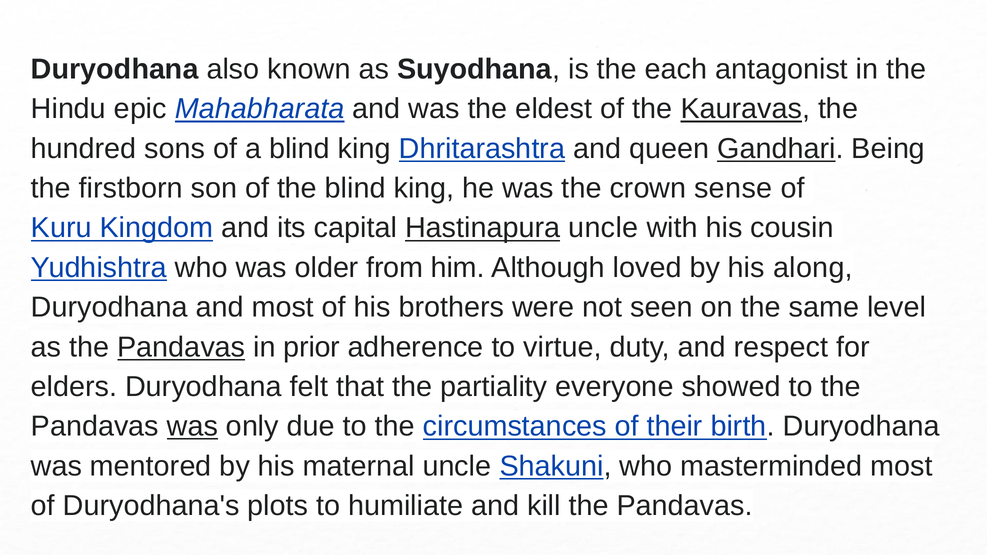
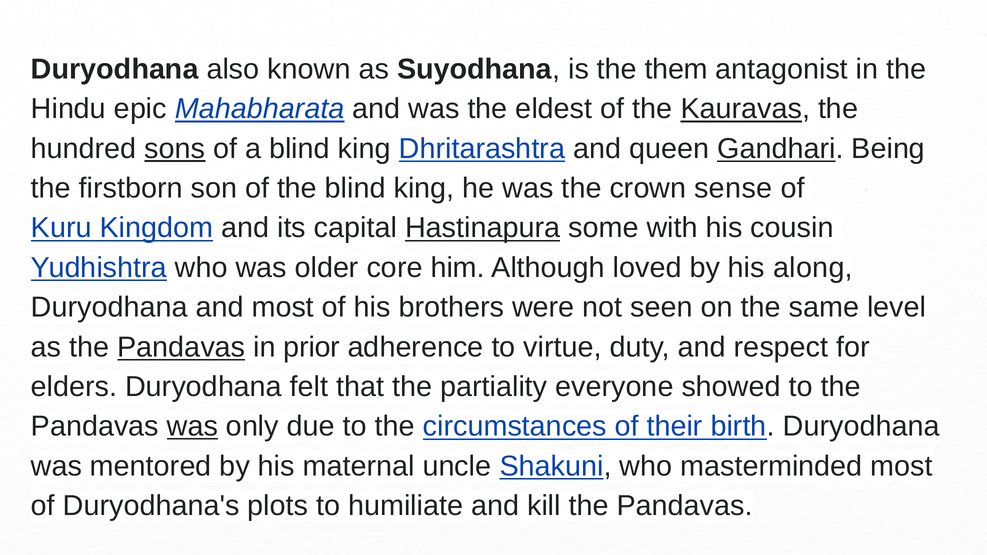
each: each -> them (676, 69)
sons underline: none -> present (175, 149)
Hastinapura uncle: uncle -> some (603, 228)
from: from -> core (395, 268)
